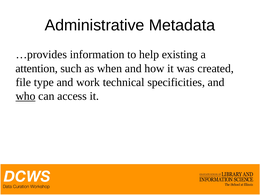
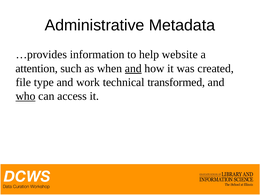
existing: existing -> website (180, 55)
and underline: none -> present (133, 68)
specificities: specificities -> transformed (176, 82)
